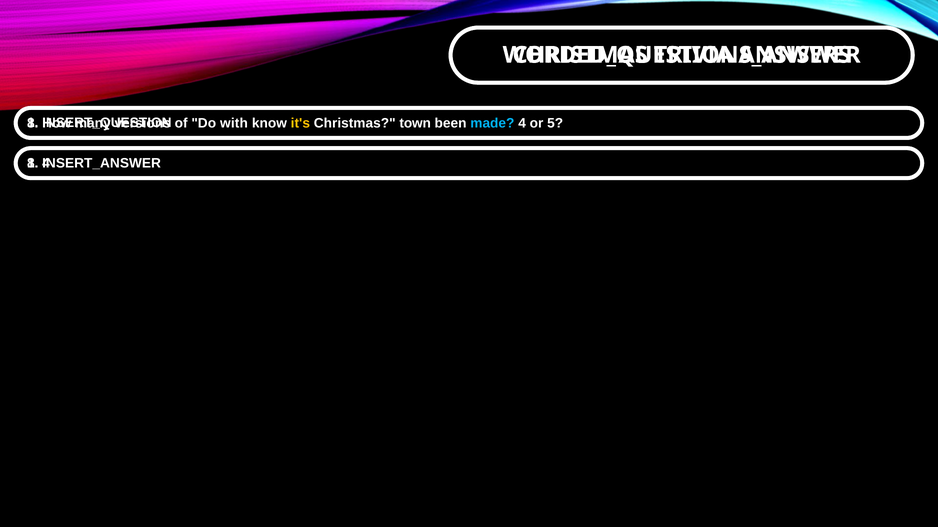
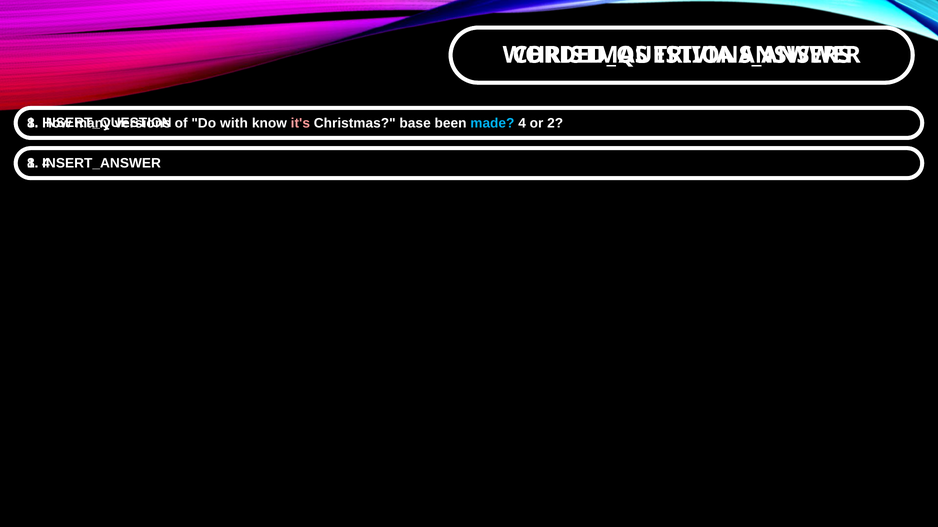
it's colour: yellow -> pink (300, 123)
town: town -> base (415, 123)
5: 5 -> 2 (555, 123)
